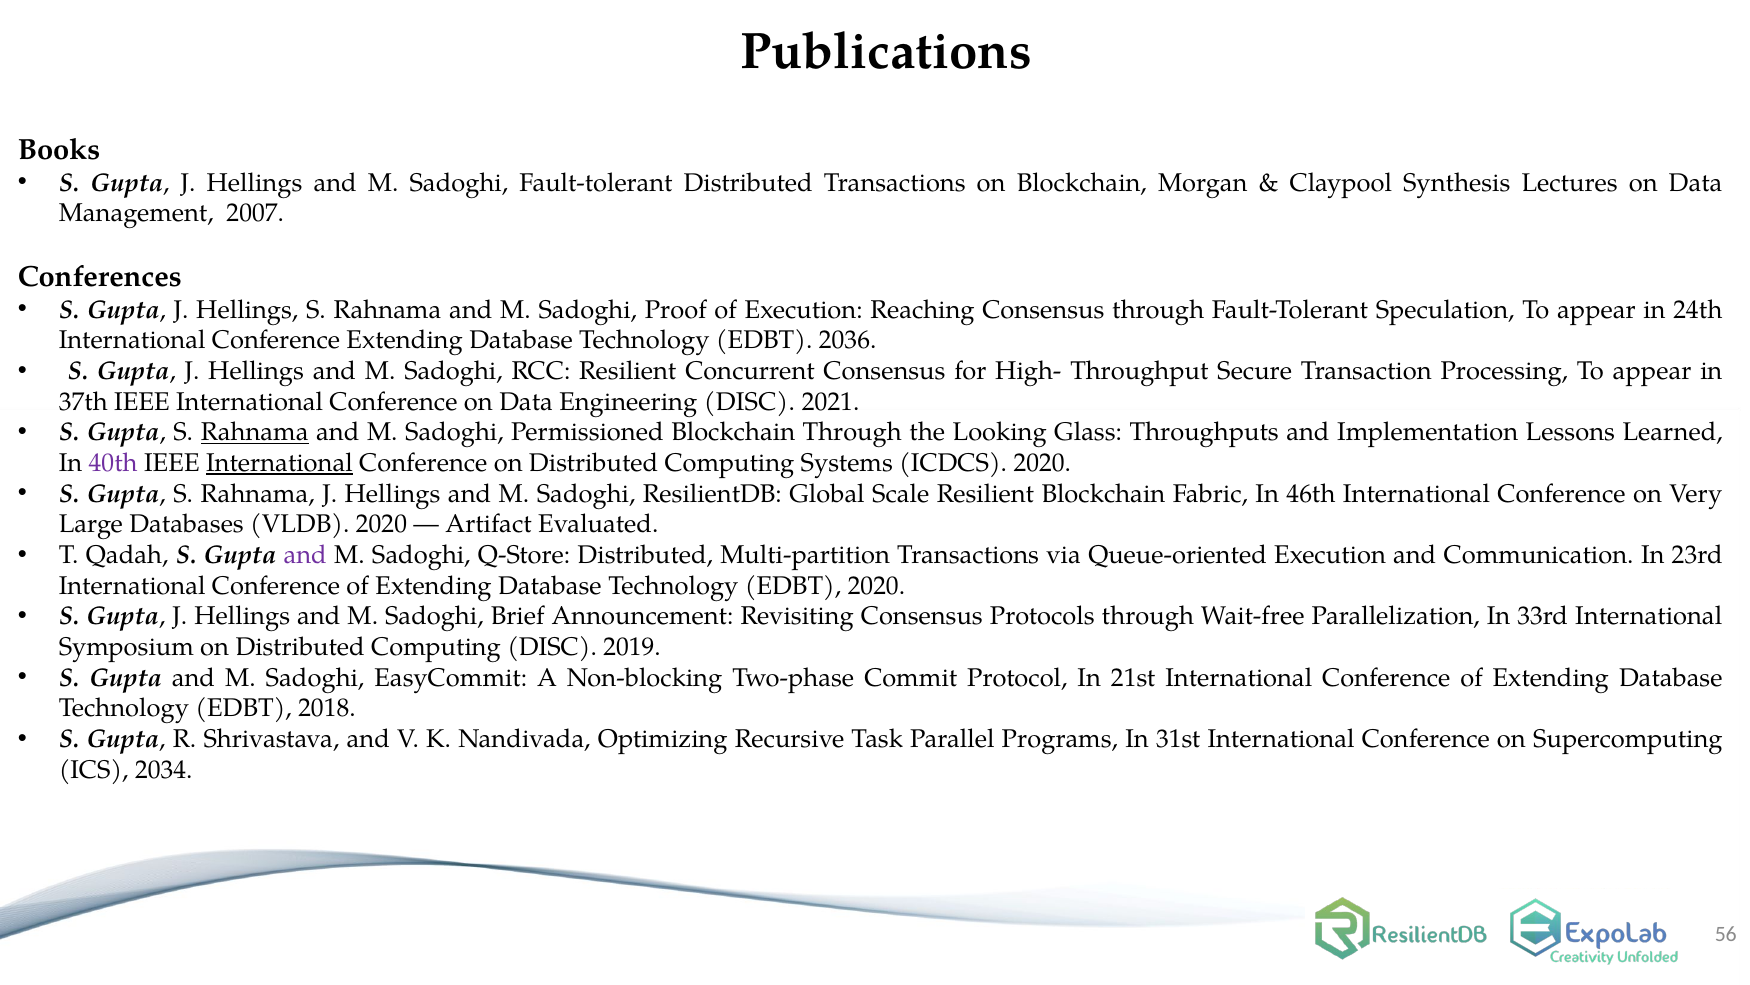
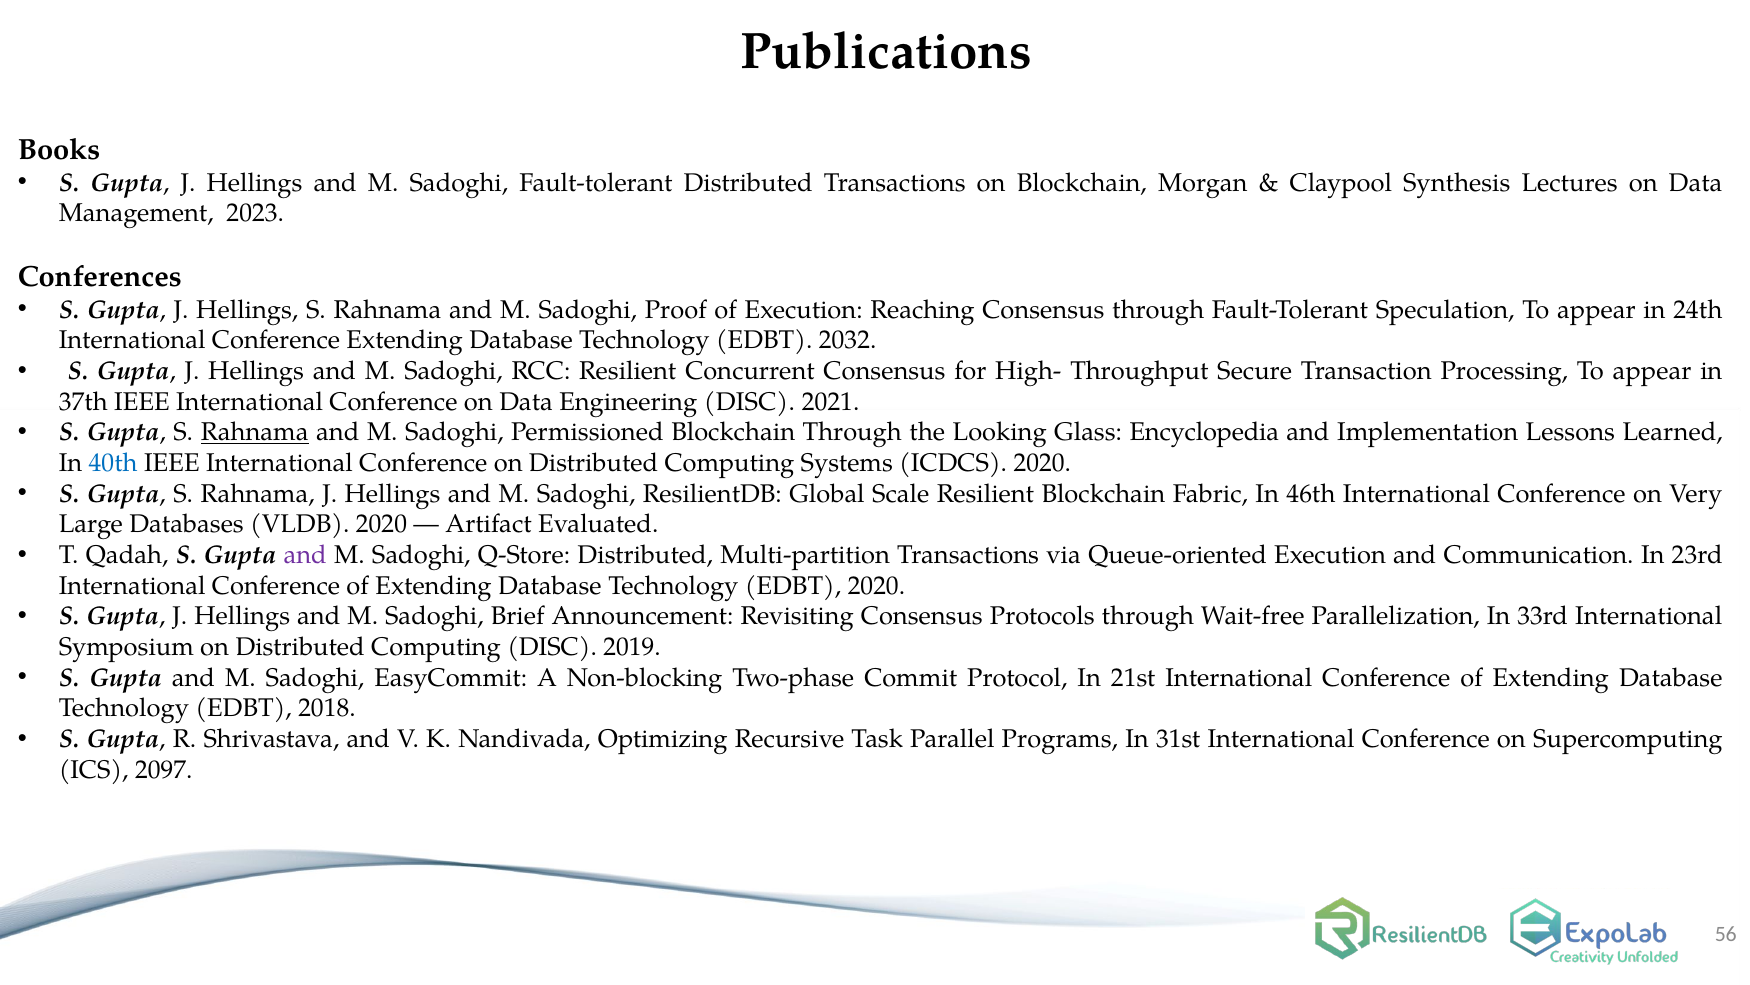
2007: 2007 -> 2023 (255, 213)
2036: 2036 -> 2032 (848, 340)
Throughputs: Throughputs -> Encyclopedia (1204, 432)
40th colour: purple -> blue (113, 463)
International underline: present -> none (279, 463)
2034: 2034 -> 2097 (164, 769)
